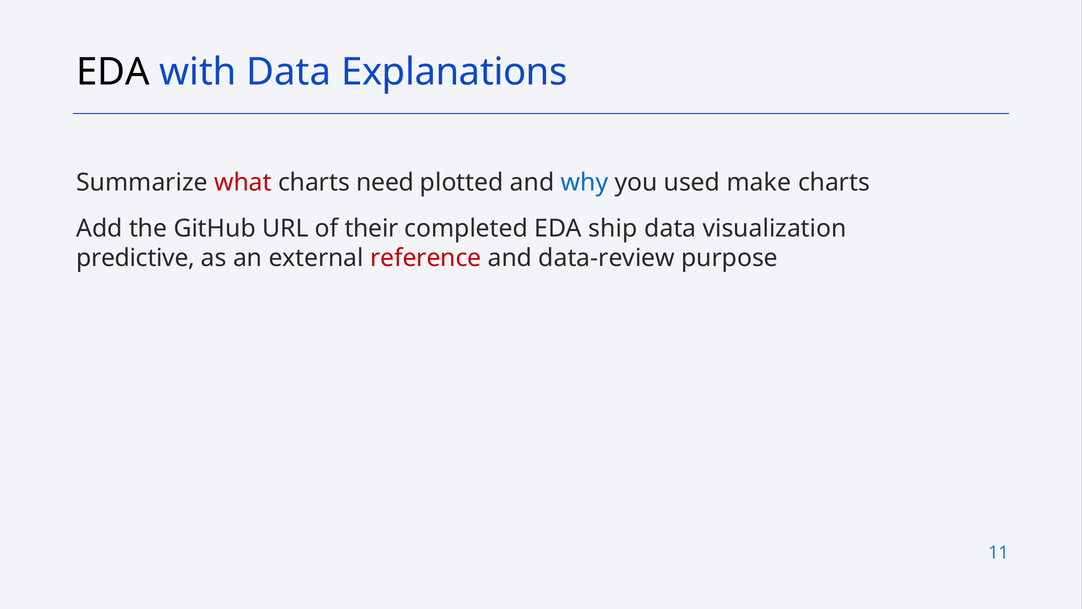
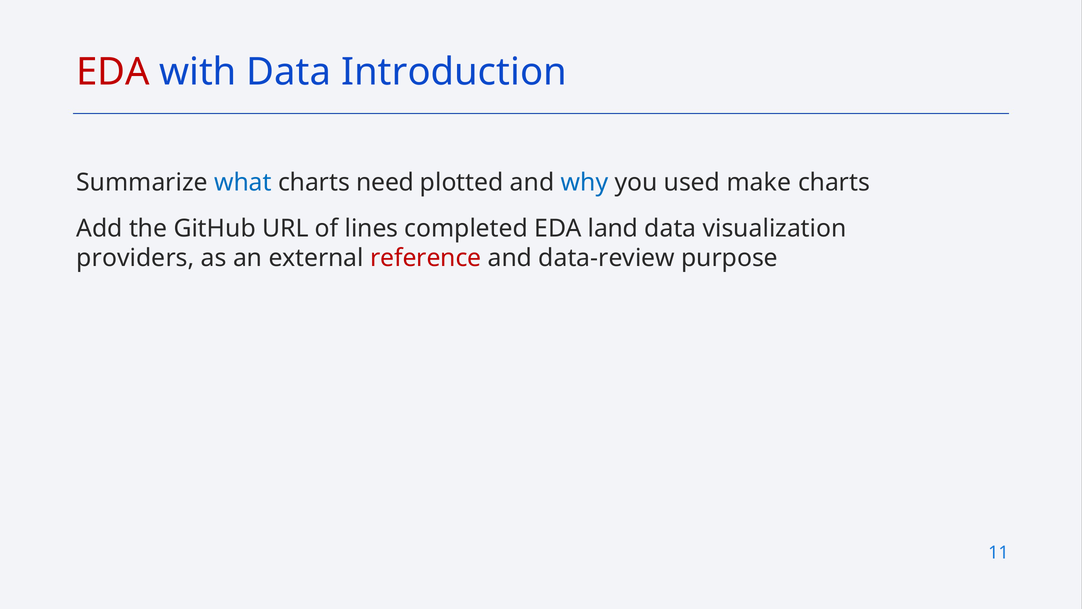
EDA colour: black -> red (113, 72)
Explanations: Explanations -> Introduction (454, 72)
what colour: red -> blue (243, 183)
their: their -> lines (372, 228)
ship: ship -> land (613, 228)
predictive: predictive -> providers (135, 258)
